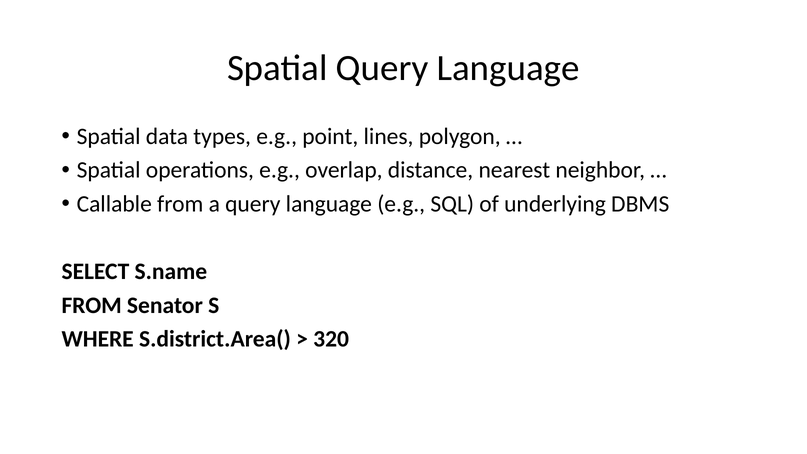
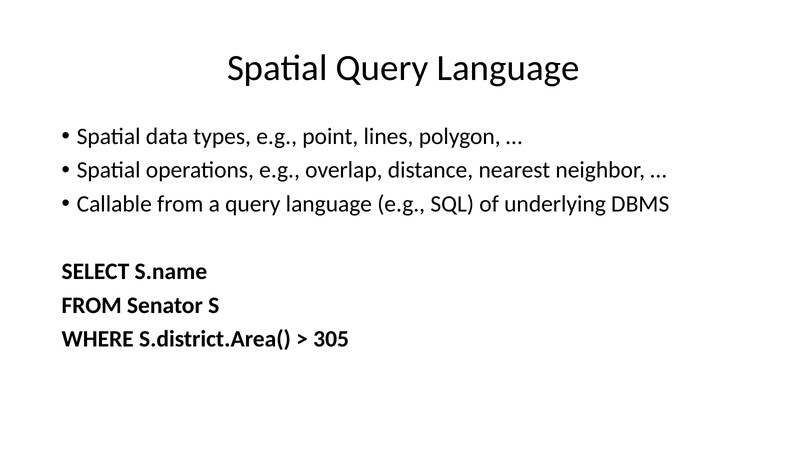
320: 320 -> 305 (331, 339)
